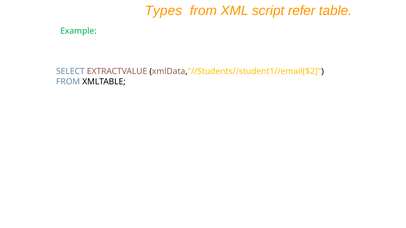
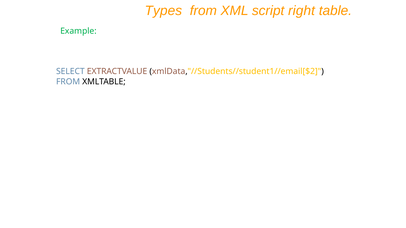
refer: refer -> right (302, 11)
